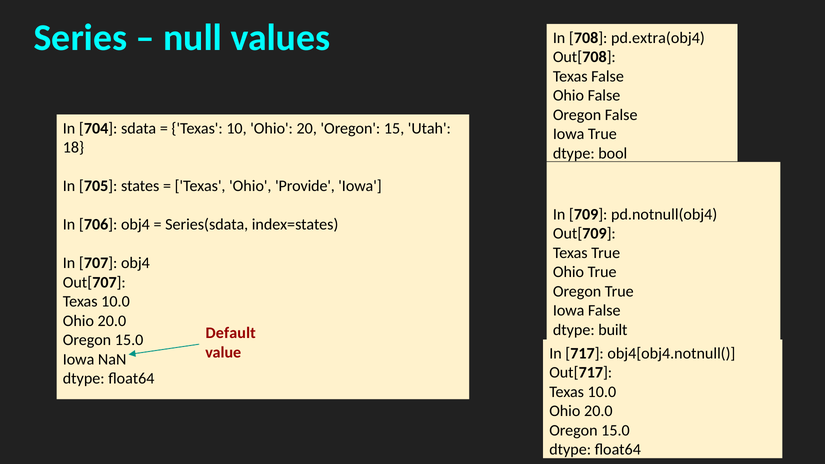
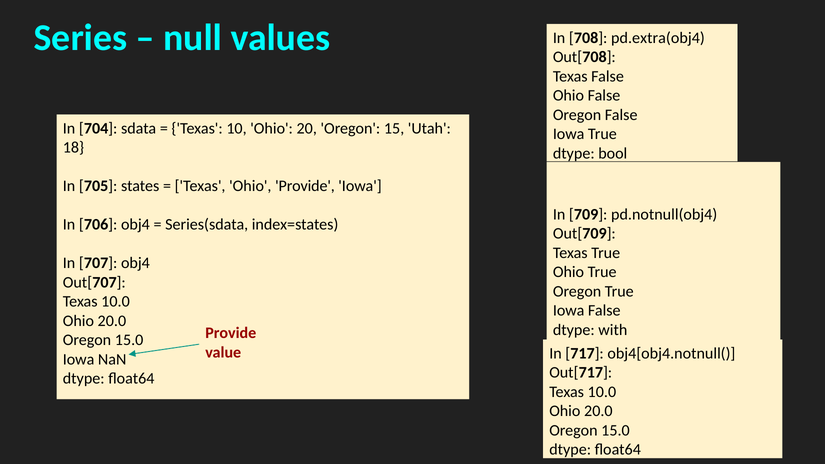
built: built -> with (613, 330)
Default: Default -> Provide (231, 333)
